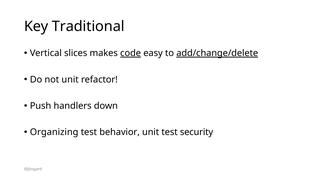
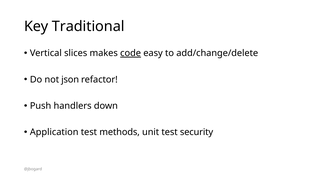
add/change/delete underline: present -> none (217, 53)
not unit: unit -> json (70, 80)
Organizing: Organizing -> Application (54, 132)
behavior: behavior -> methods (120, 132)
